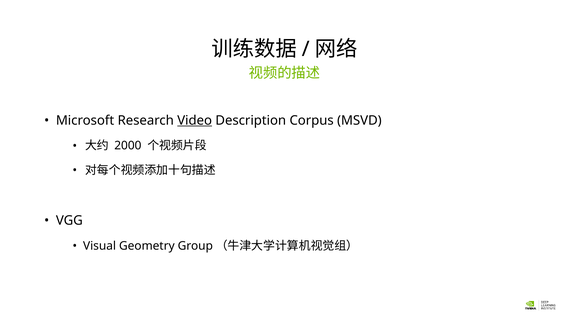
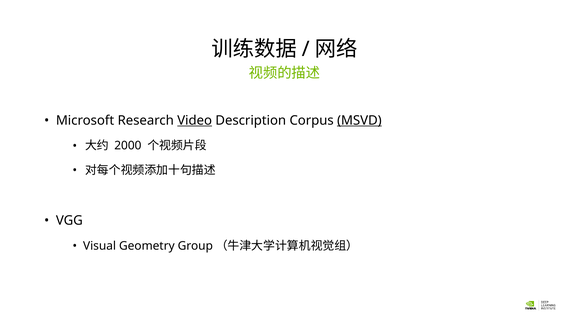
MSVD underline: none -> present (359, 120)
